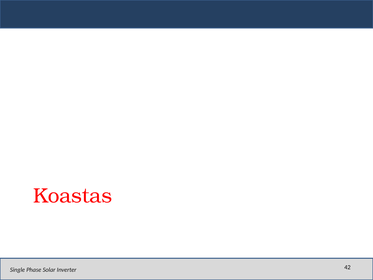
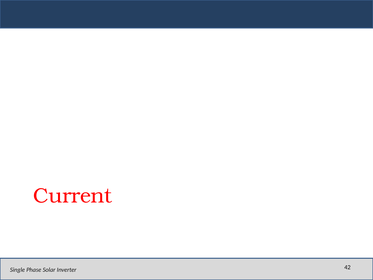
Koastas: Koastas -> Current (73, 196)
